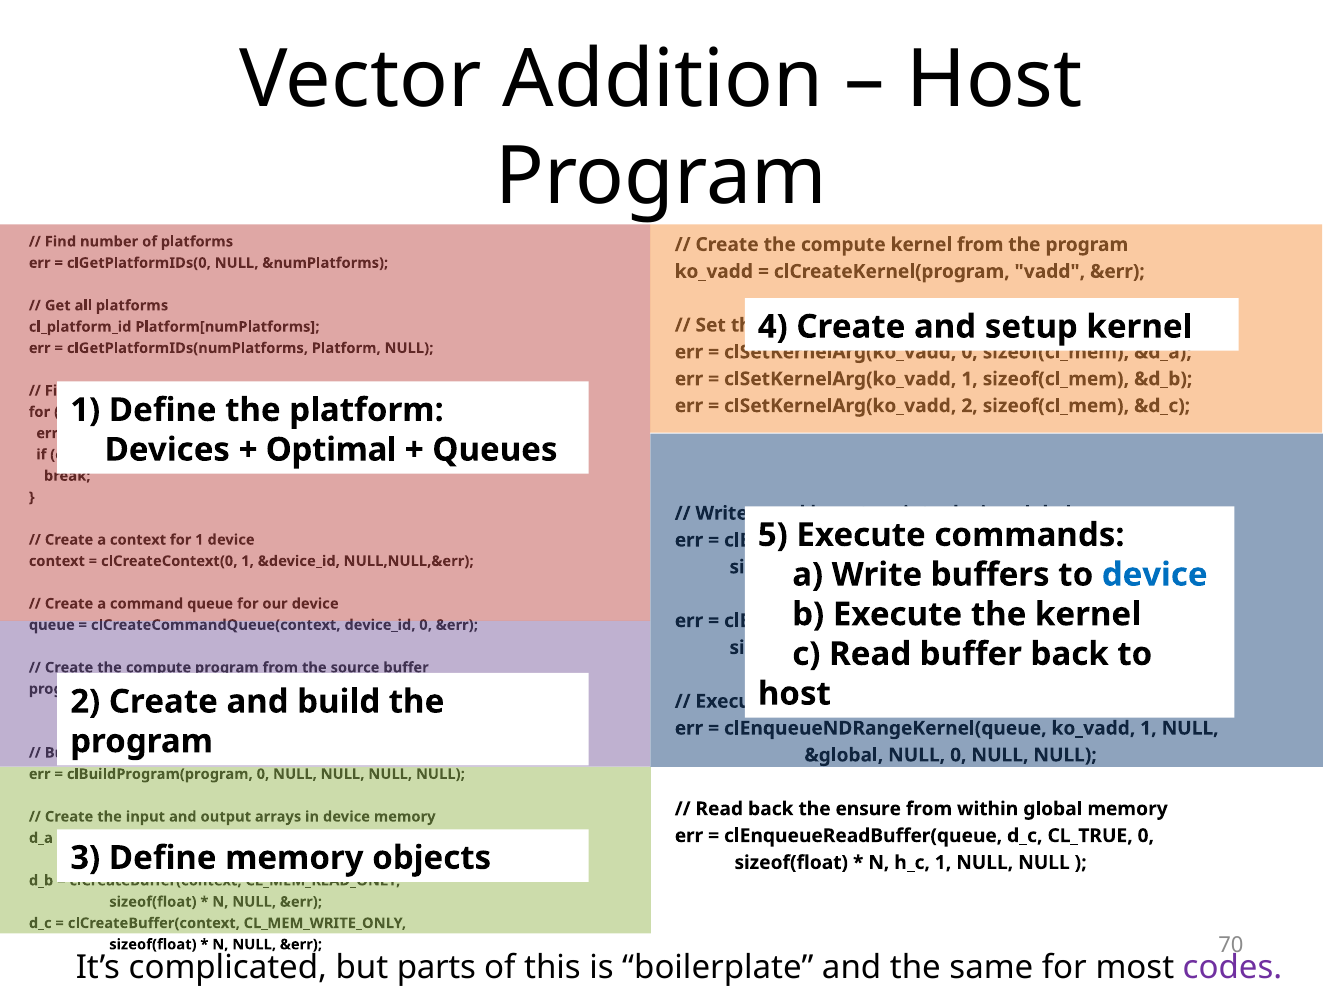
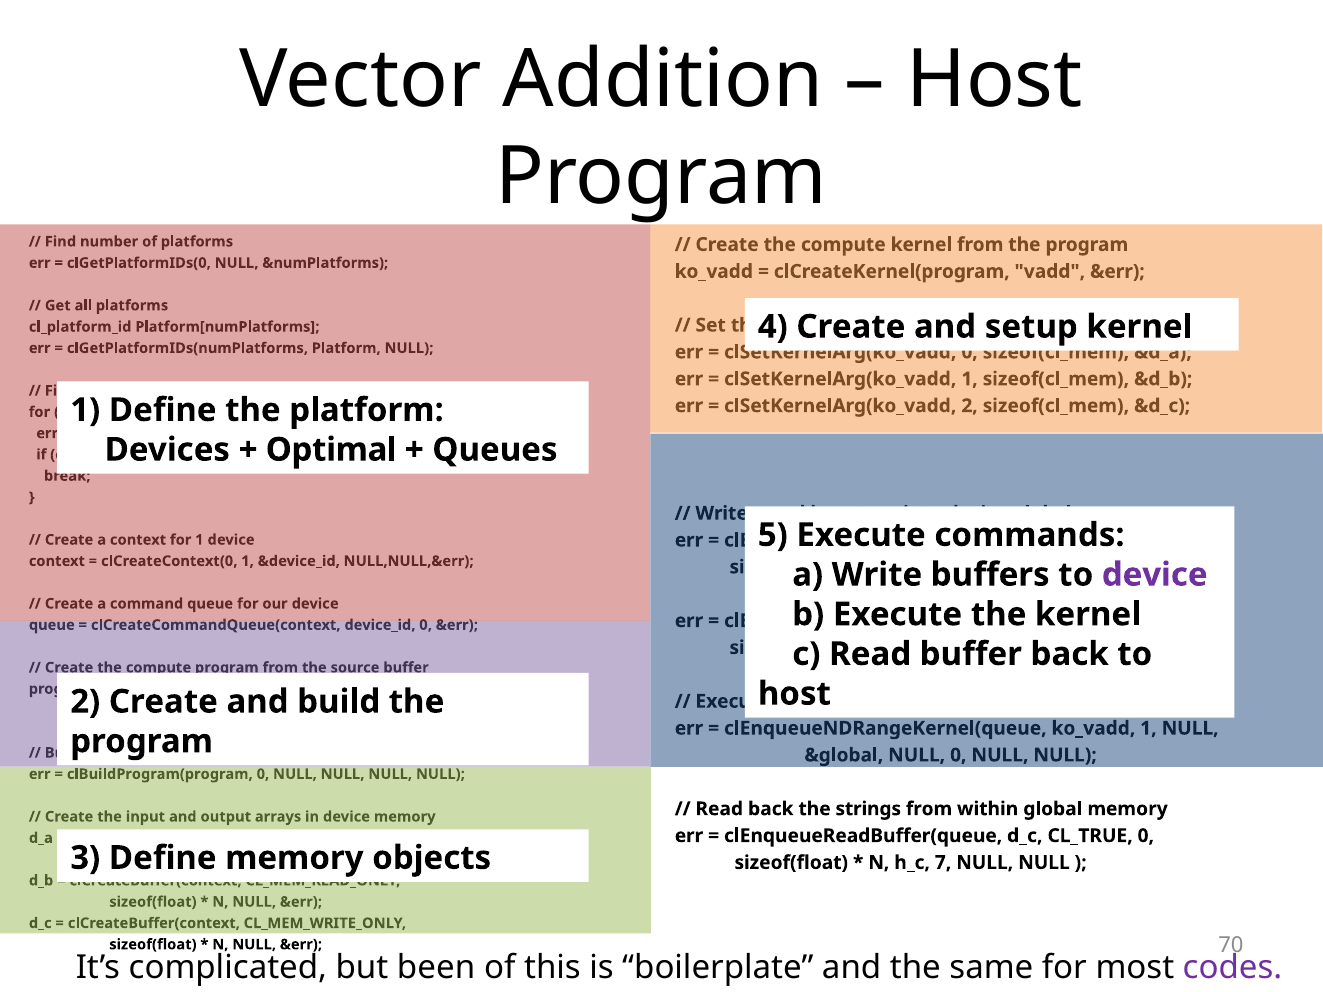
device colour: blue -> purple (1155, 575)
ensure: ensure -> strings (868, 809)
h_c 1: 1 -> 7 (943, 863)
parts: parts -> been (436, 967)
